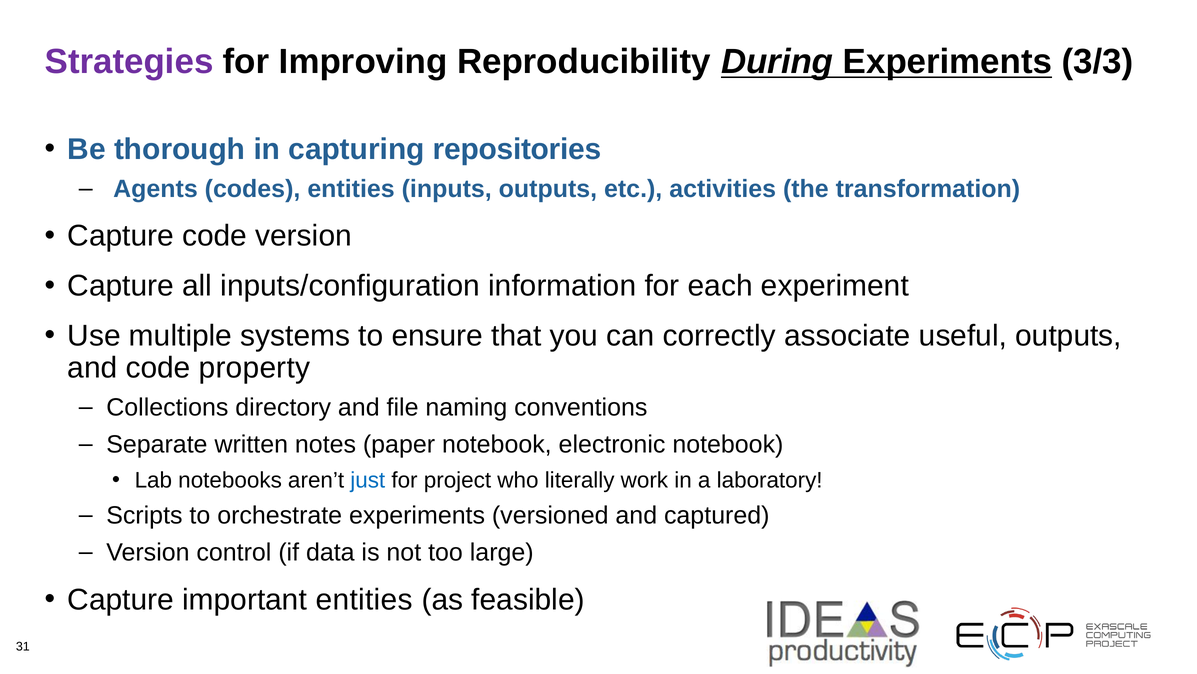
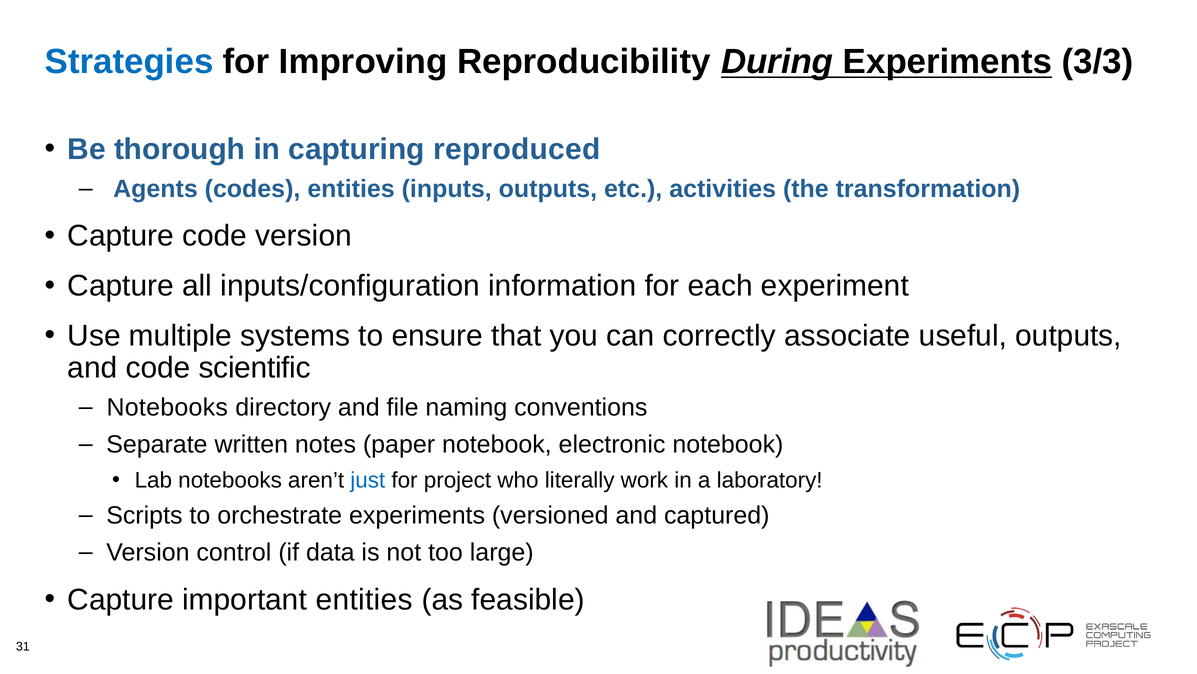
Strategies colour: purple -> blue (129, 62)
repositories: repositories -> reproduced (517, 149)
property: property -> scientific (255, 368)
Collections: Collections -> Notebooks (167, 407)
